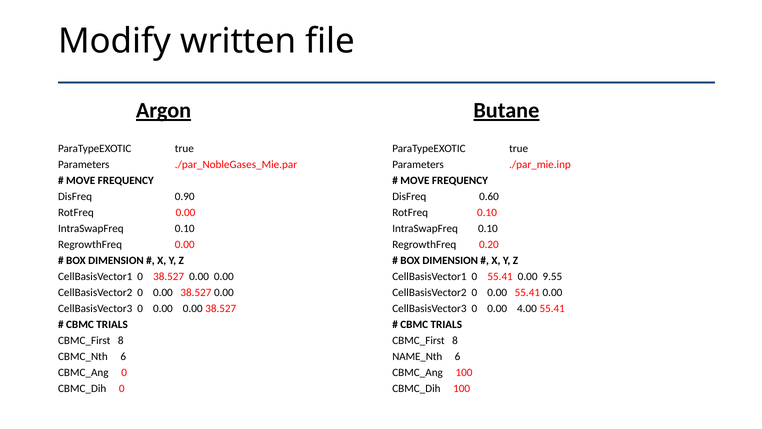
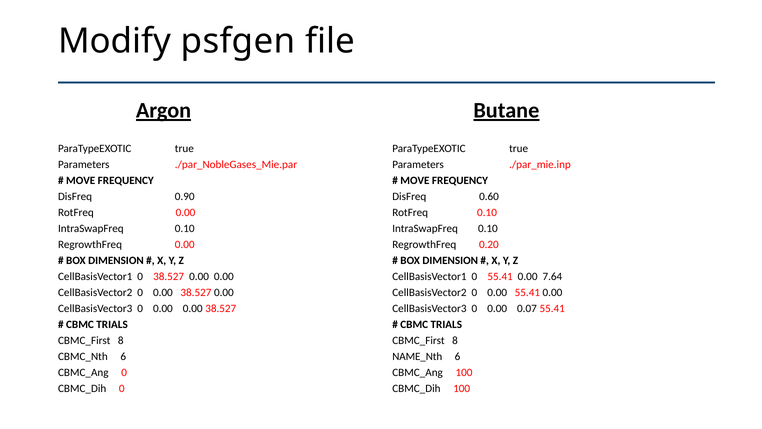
written: written -> psfgen (238, 41)
9.55: 9.55 -> 7.64 (552, 276)
4.00: 4.00 -> 0.07 (527, 308)
